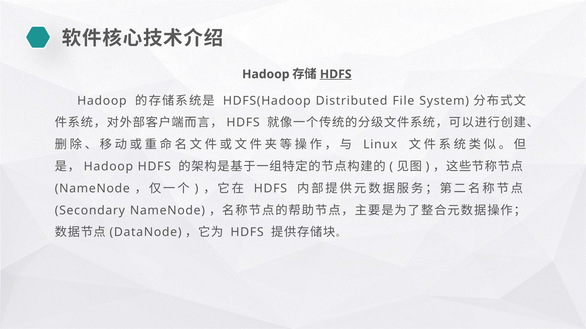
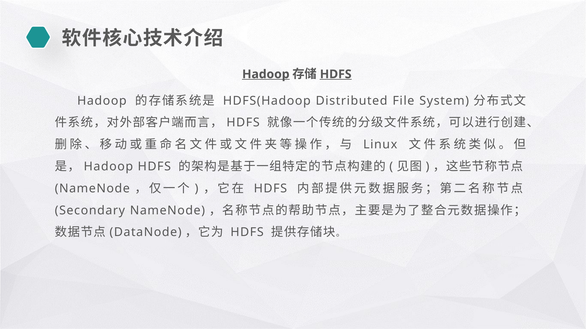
Hadoop underline: none -> present (266, 74)
